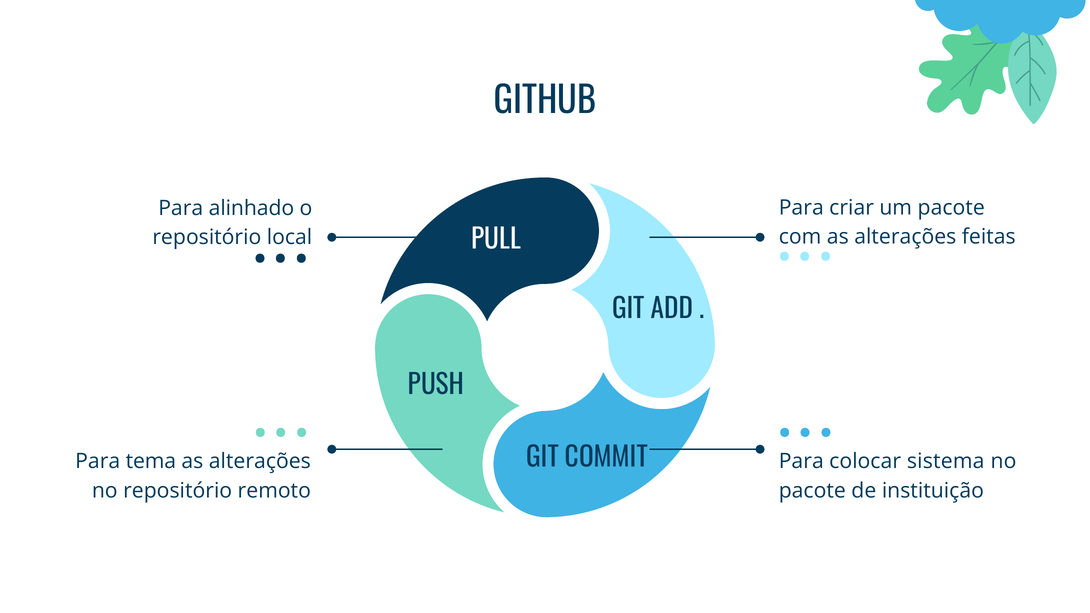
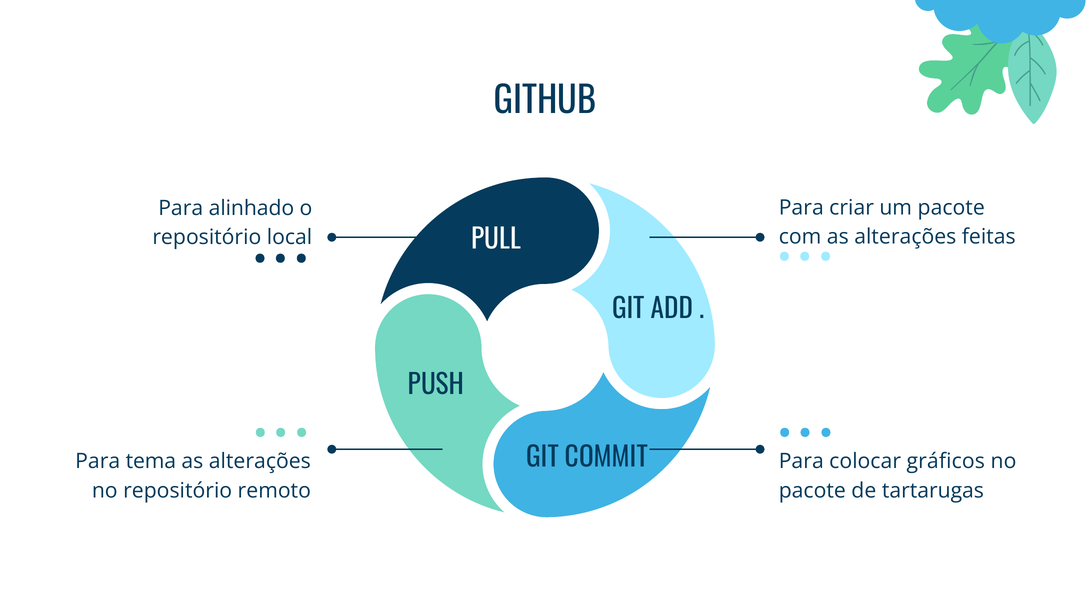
sistema: sistema -> gráficos (946, 461)
instituição: instituição -> tartarugas (933, 491)
